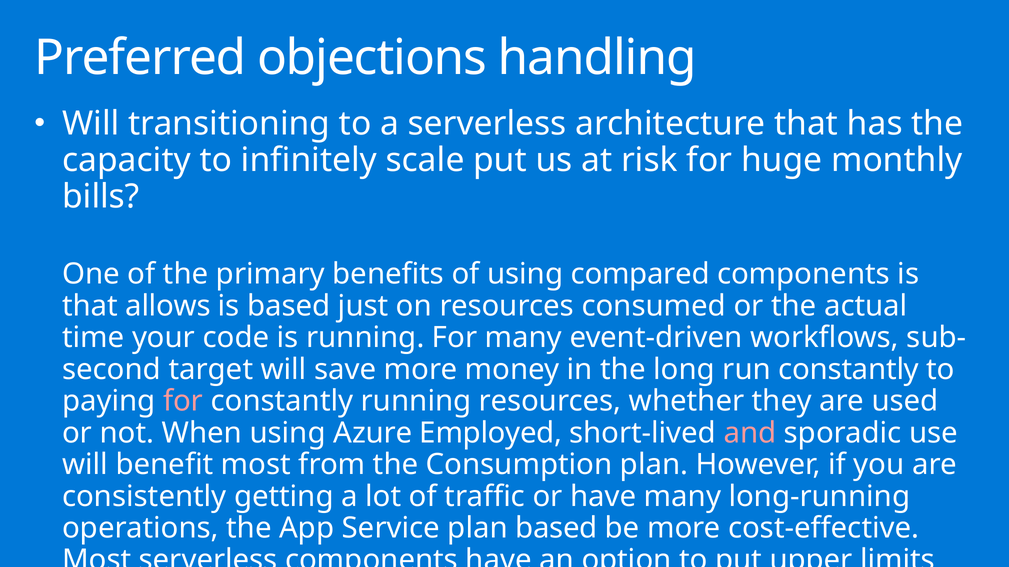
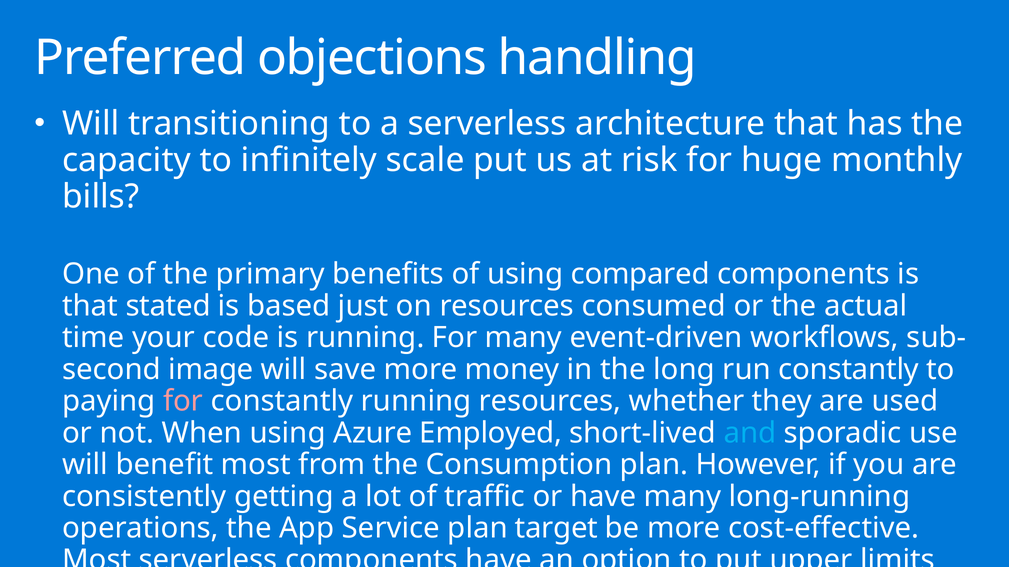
allows: allows -> stated (168, 306)
target: target -> image (211, 370)
and colour: pink -> light blue (750, 433)
plan based: based -> target (556, 529)
